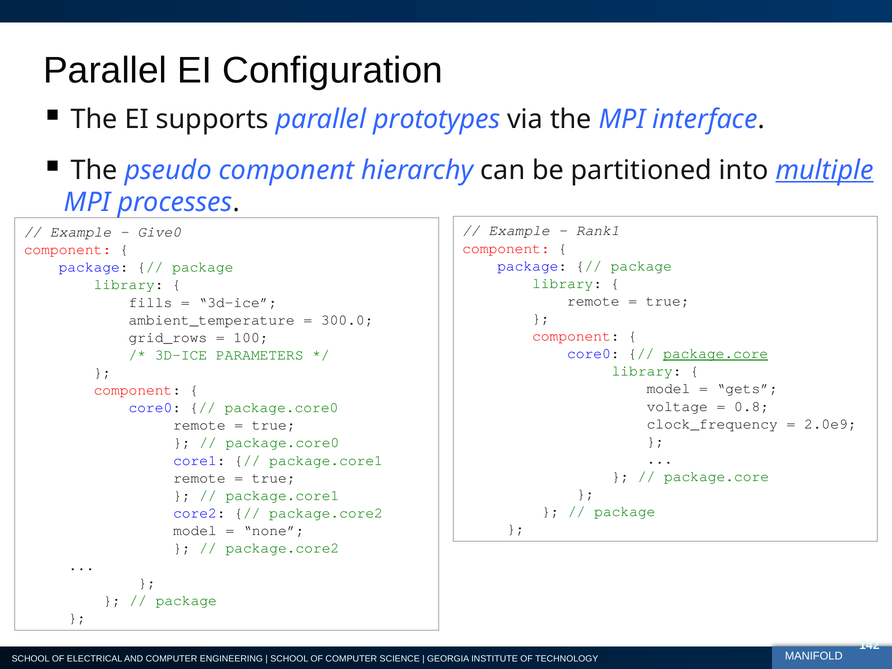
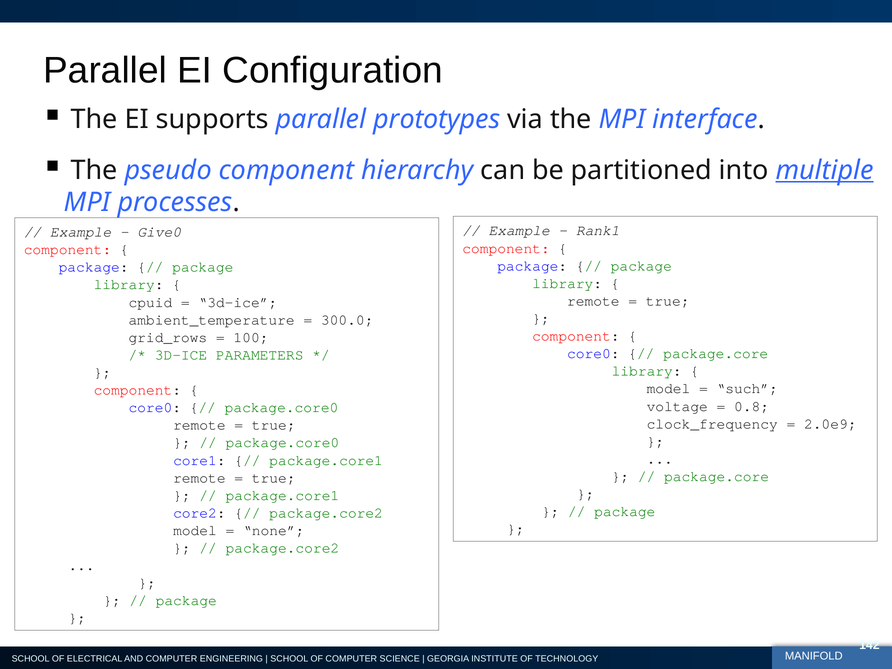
fills: fills -> cpuid (150, 302)
package.core underline: present -> none (716, 354)
gets: gets -> such (747, 389)
